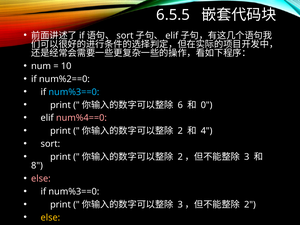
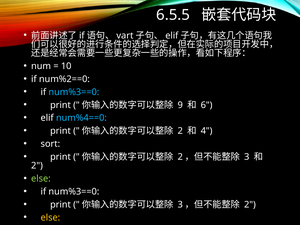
sort: sort -> vart (125, 36)
6: 6 -> 9 (180, 105)
0: 0 -> 6 (207, 105)
num%4==0 colour: pink -> light blue (81, 118)
8: 8 -> 2 (37, 166)
else colour: pink -> light green (41, 179)
